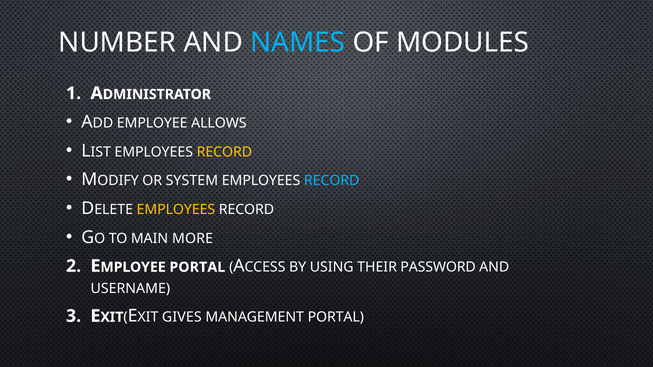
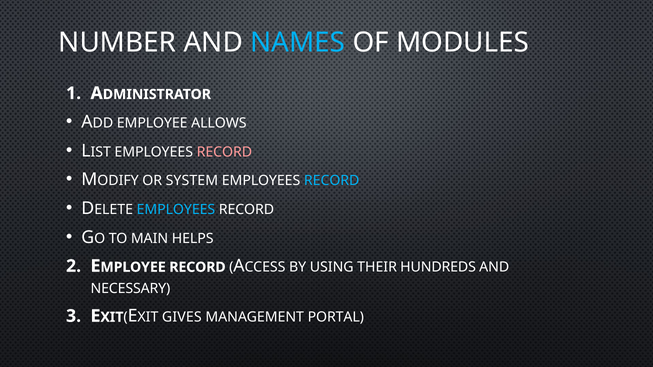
RECORD colour: yellow -> pink (224, 152)
EMPLOYEES colour: yellow -> light blue (176, 210)
MORE: MORE -> HELPS (193, 239)
PORTAL: PORTAL -> RECORD (197, 267)
PASSWORD: PASSWORD -> HUNDREDS (438, 267)
USERNAME: USERNAME -> NECESSARY (130, 289)
